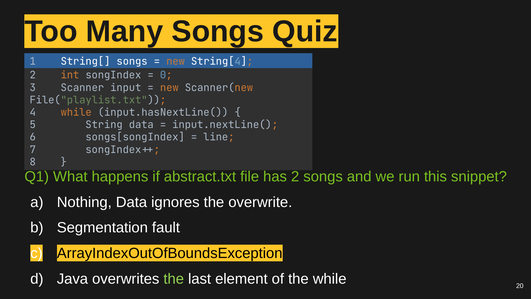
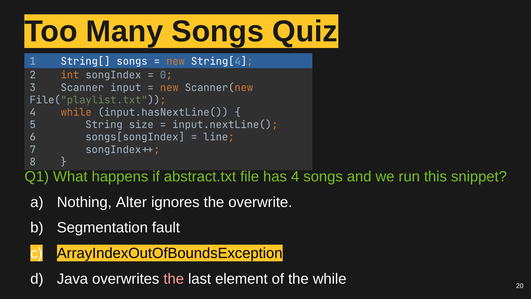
String data: data -> size (141, 125)
has 2: 2 -> 4 (295, 176)
Nothing Data: Data -> Alter (131, 202)
the colour: light green -> pink (174, 279)
